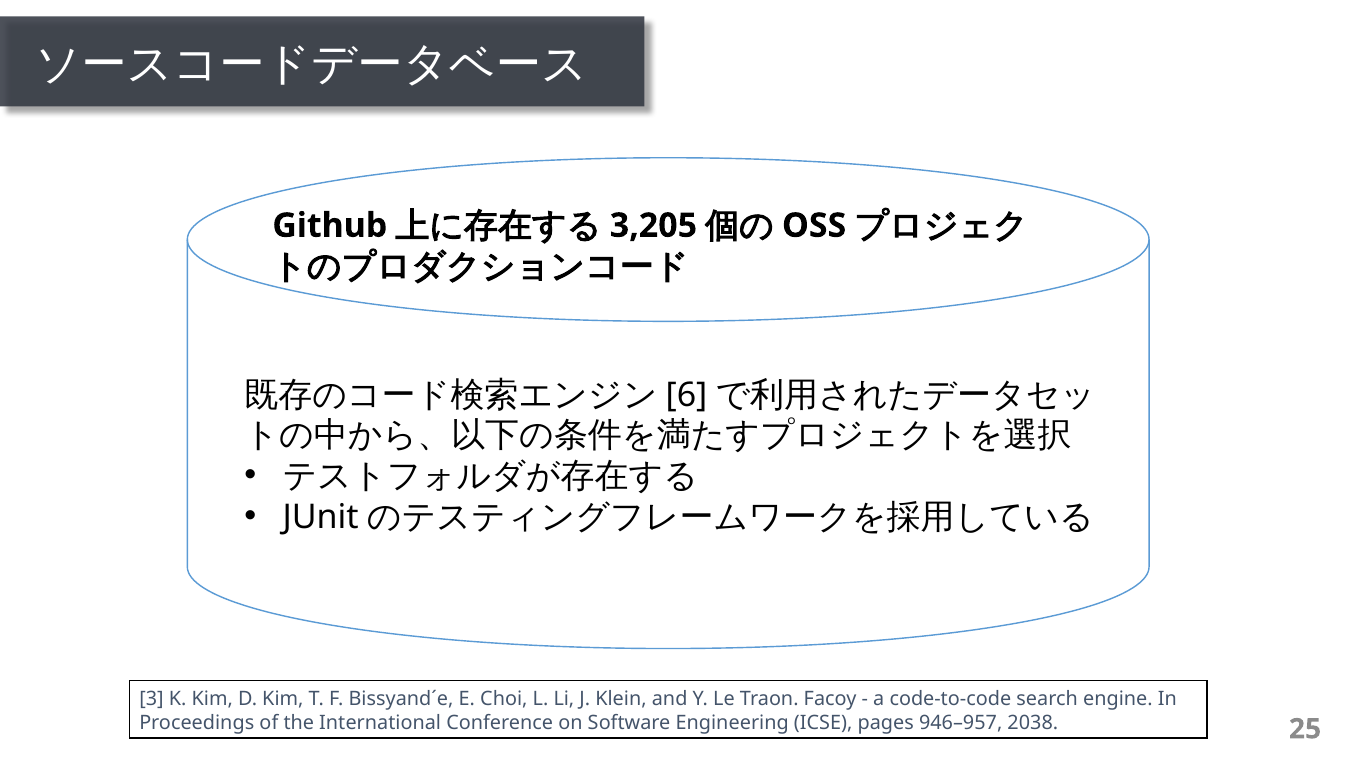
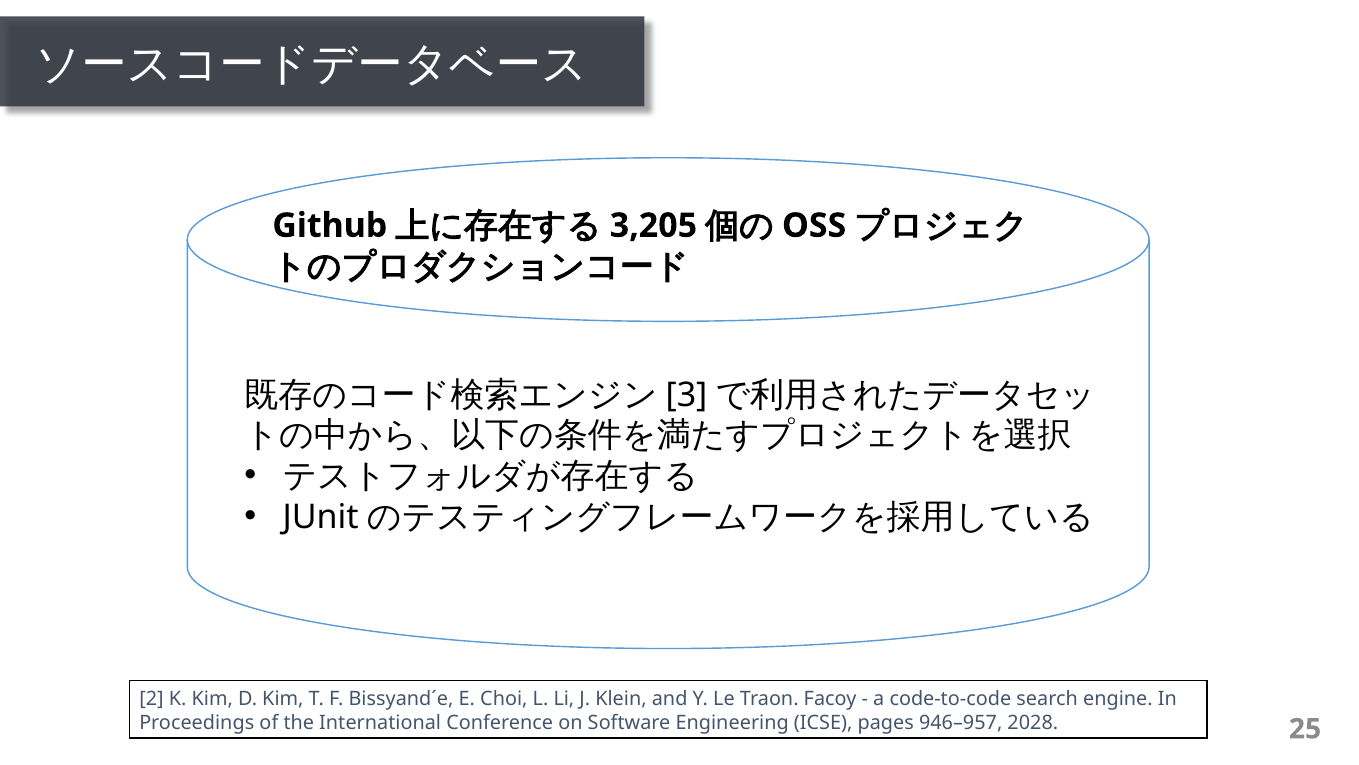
6: 6 -> 3 (686, 395)
3: 3 -> 2 (151, 698)
2038: 2038 -> 2028 (1033, 722)
